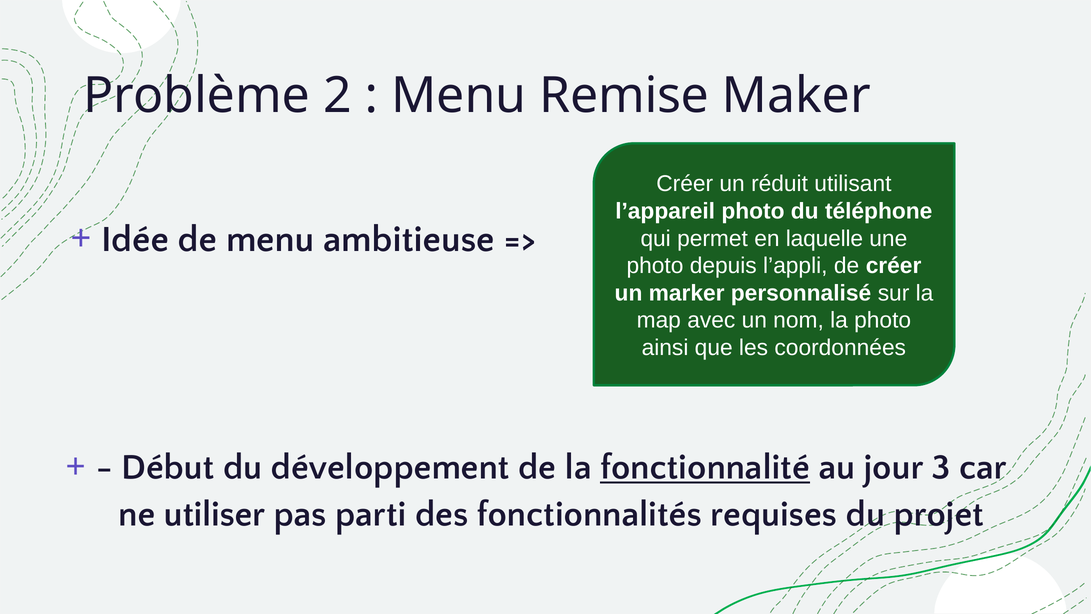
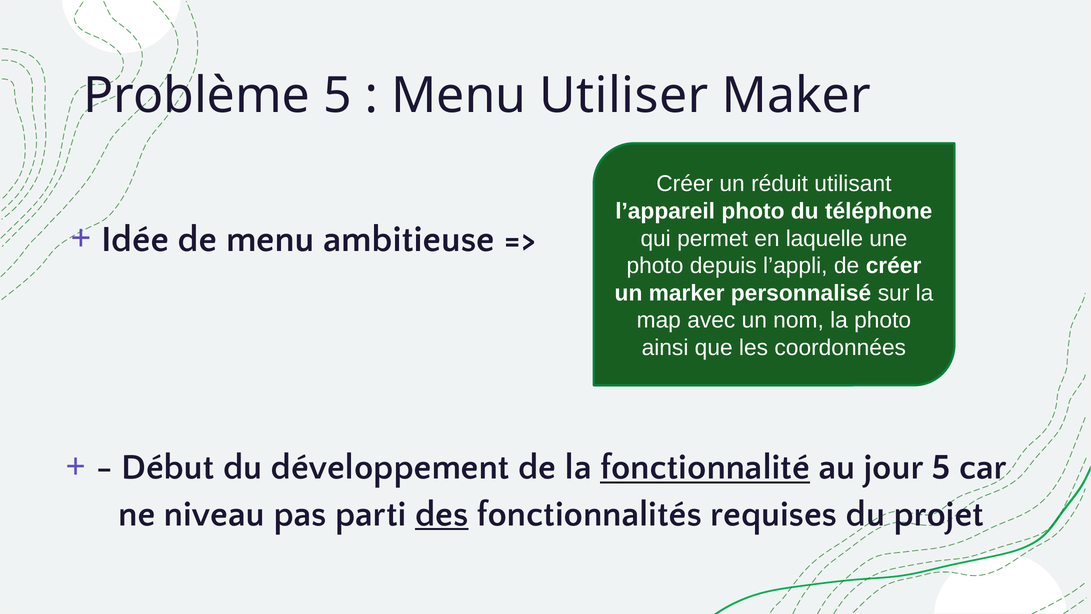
Problème 2: 2 -> 5 (337, 95)
Remise: Remise -> Utiliser (624, 95)
jour 3: 3 -> 5 (941, 467)
utiliser: utiliser -> niveau (214, 514)
des underline: none -> present (442, 514)
